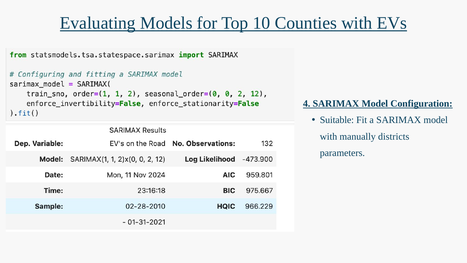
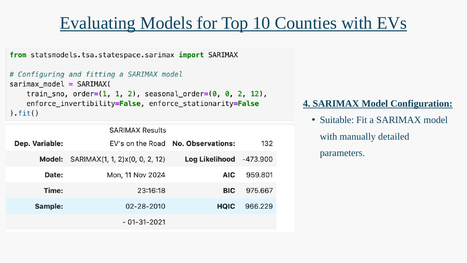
districts: districts -> detailed (394, 136)
